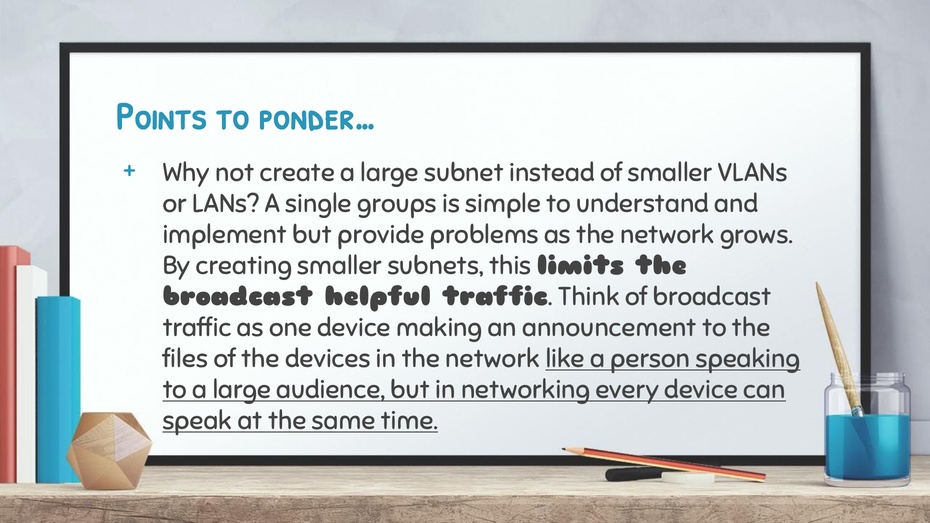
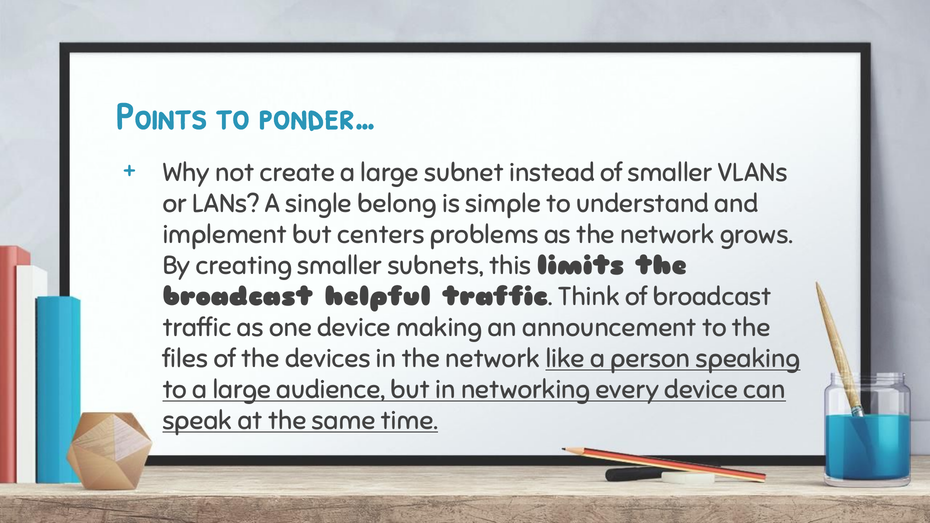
groups: groups -> belong (397, 204)
provide: provide -> centers (381, 235)
